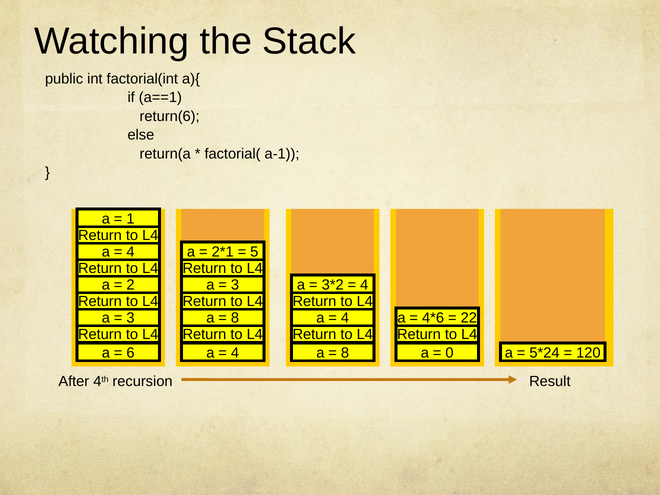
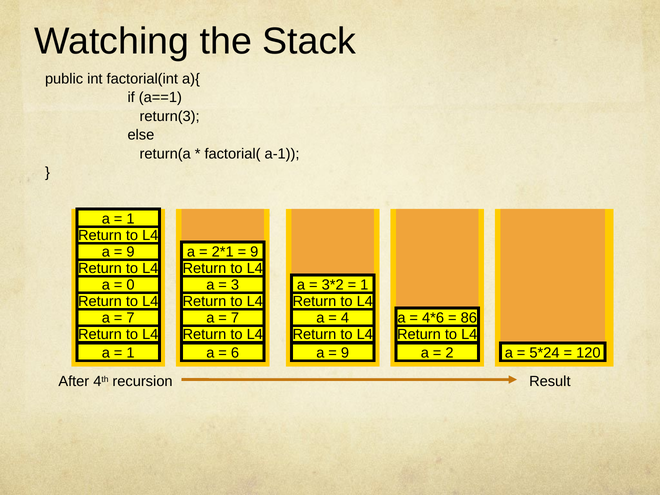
return(6: return(6 -> return(3 (170, 116)
4: 4 -> 9 (131, 252)
5: 5 -> 9 (254, 252)
2: 2 -> 0 (131, 285)
4: 4 -> 1 (364, 285)
3: 3 -> 7 (131, 318)
8: 8 -> 7 (235, 318)
22: 22 -> 86 (469, 318)
6: 6 -> 1 (131, 353)
4: 4 -> 6 (235, 353)
8: 8 -> 9 (345, 353)
0: 0 -> 2 (450, 353)
